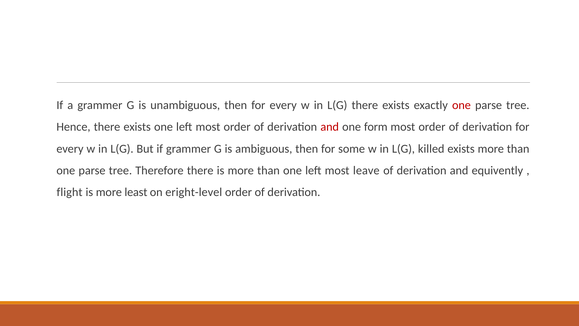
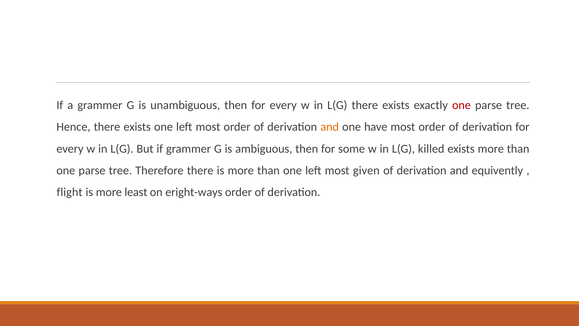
and colour: red -> orange (330, 127)
form: form -> have (376, 127)
leave: leave -> given (366, 170)
eright-level: eright-level -> eright-ways (194, 192)
